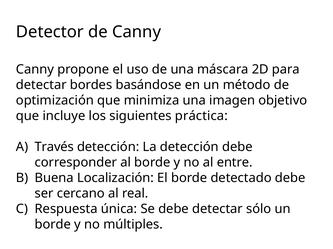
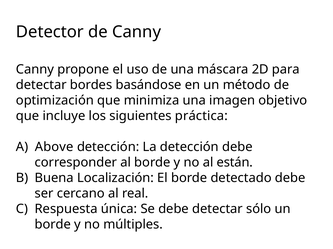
Través: Través -> Above (54, 147)
entre: entre -> están (235, 163)
